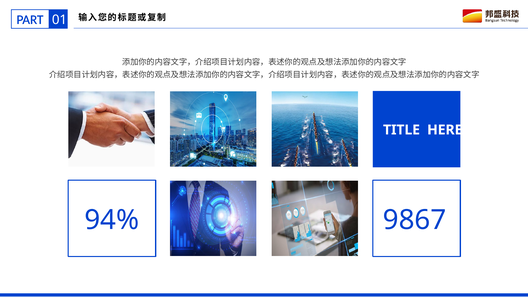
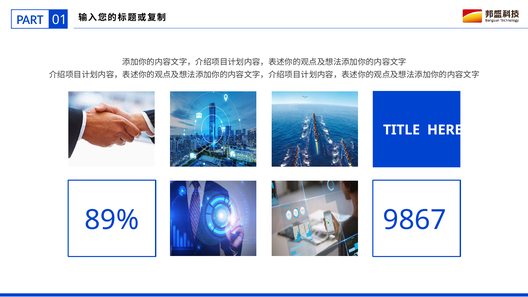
94%: 94% -> 89% (112, 220)
